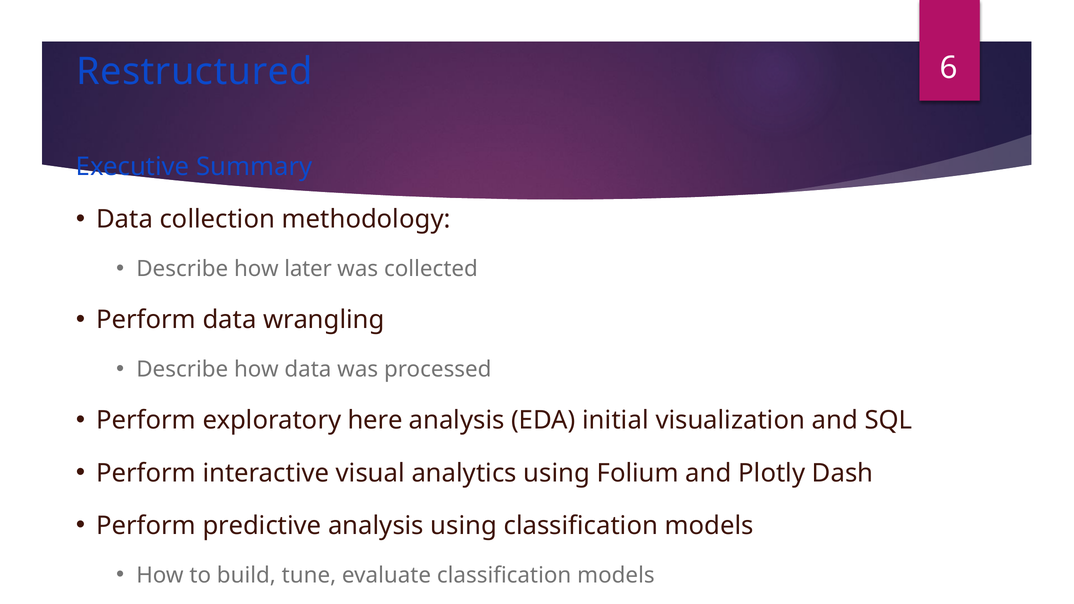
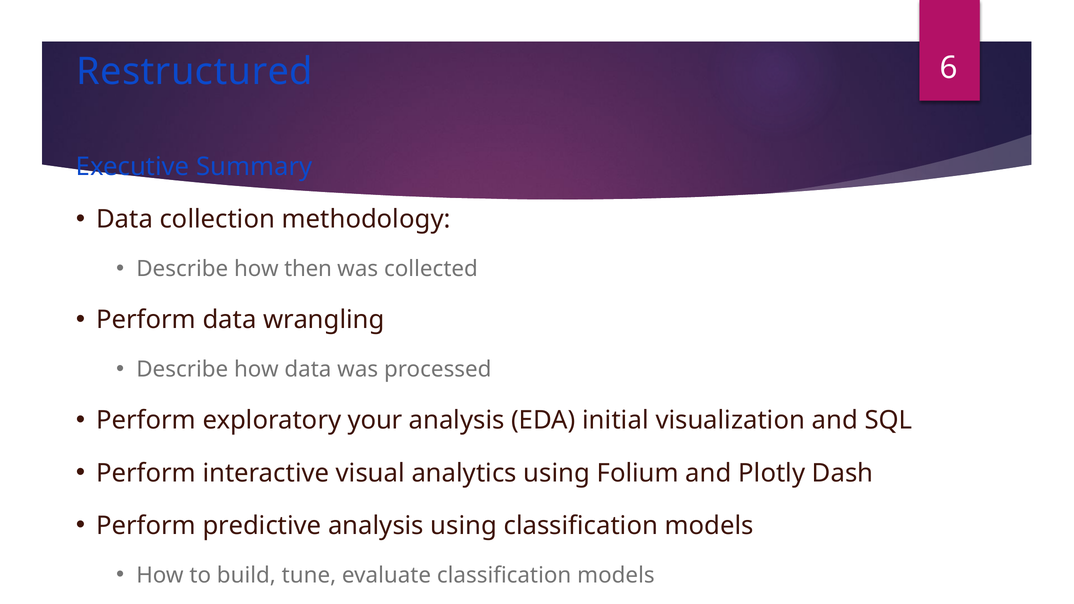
later: later -> then (308, 269)
here: here -> your (375, 420)
